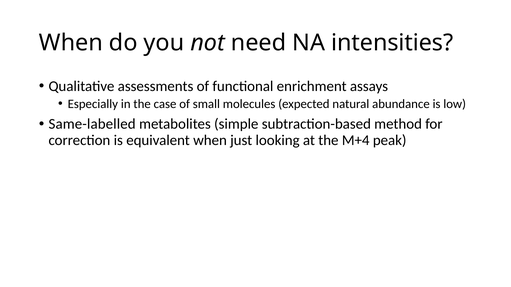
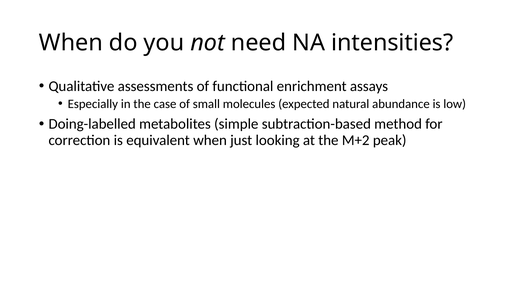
Same-labelled: Same-labelled -> Doing-labelled (92, 124)
M+4: M+4 -> M+2 (356, 140)
